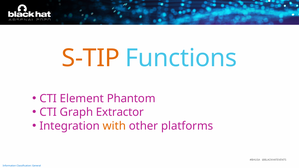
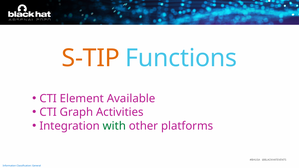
Phantom: Phantom -> Available (131, 99)
Extractor: Extractor -> Activities (120, 112)
with colour: orange -> green (114, 126)
